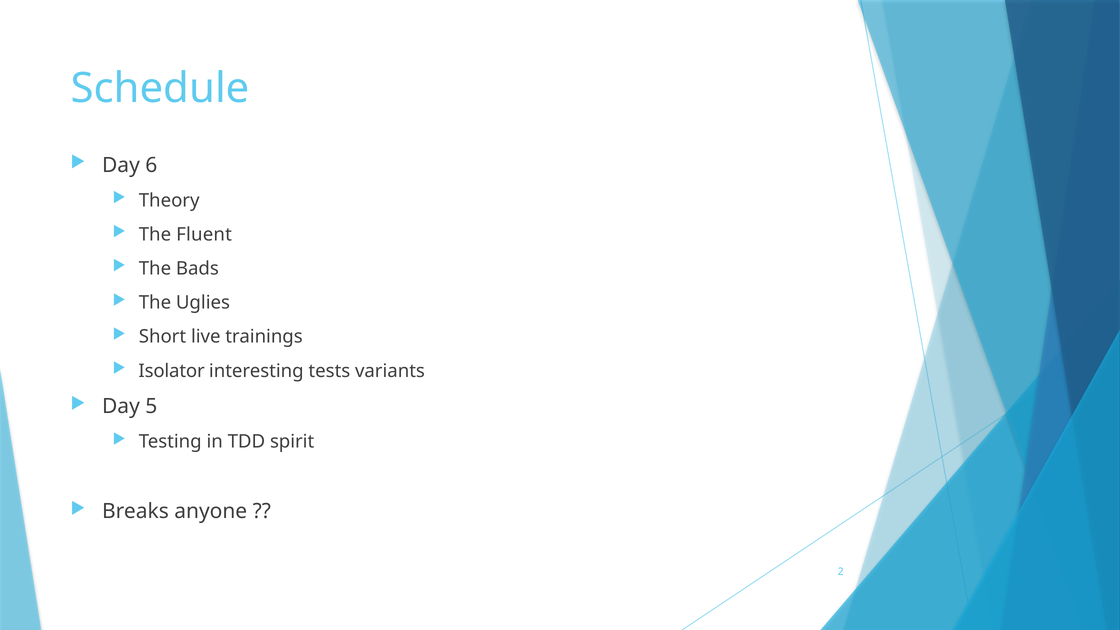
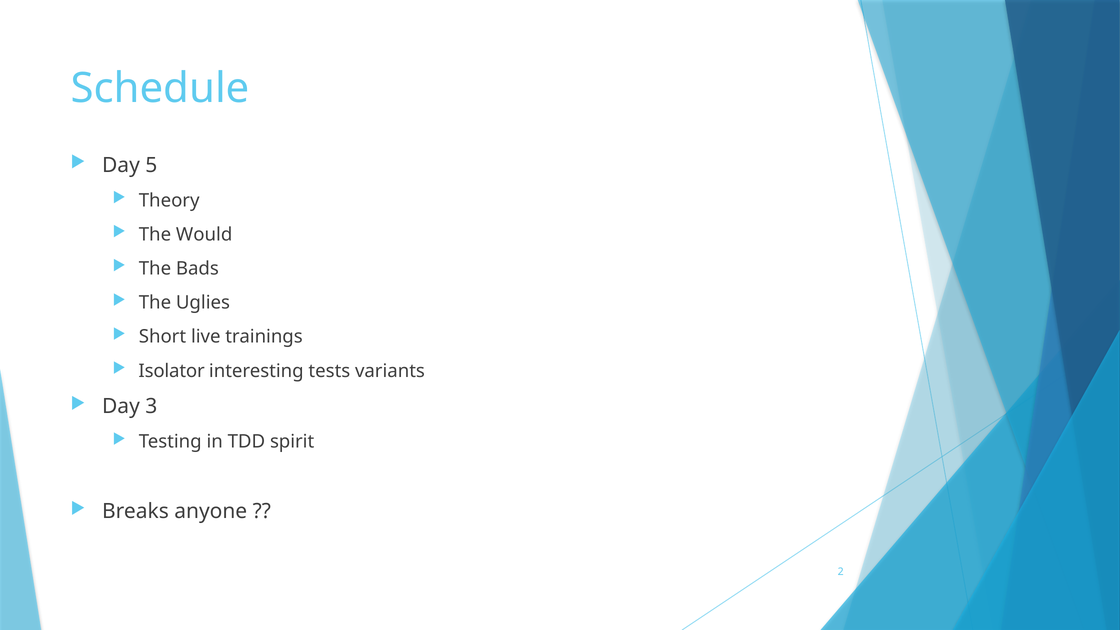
6: 6 -> 5 (151, 165)
Fluent: Fluent -> Would (204, 235)
5: 5 -> 3 (151, 407)
